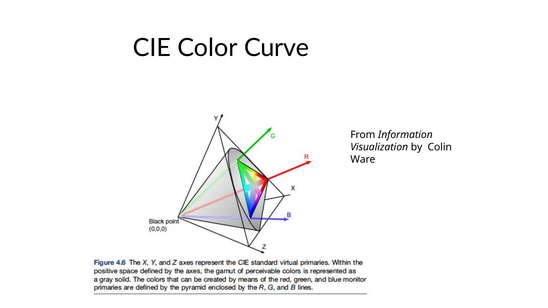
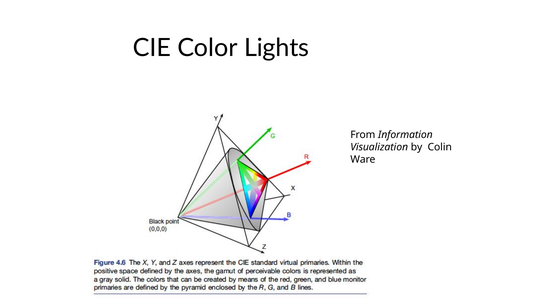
Curve: Curve -> Lights (277, 48)
